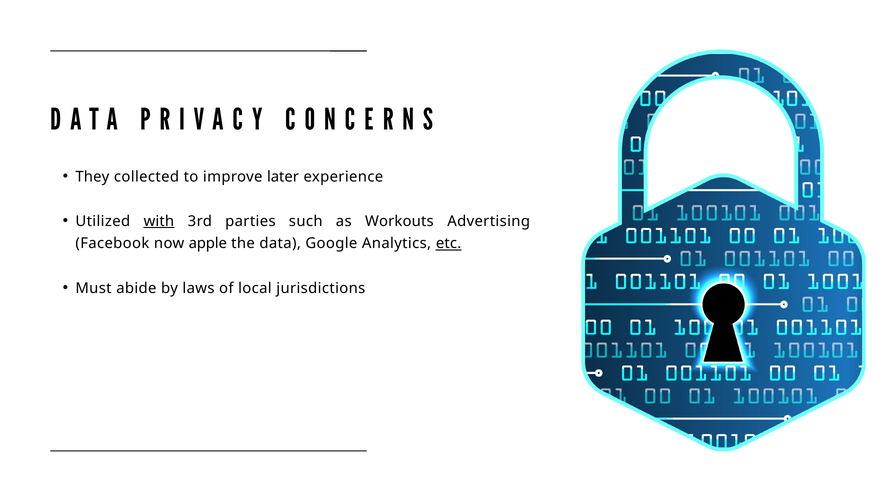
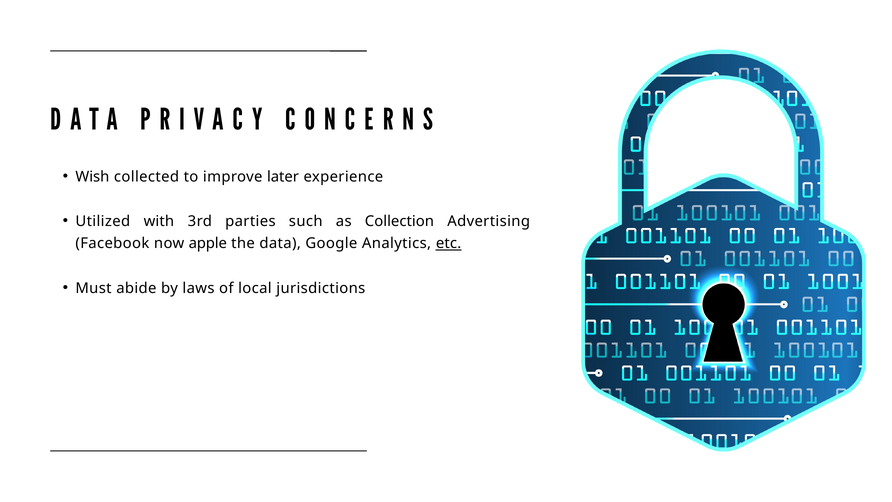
They: They -> Wish (92, 177)
with underline: present -> none (159, 221)
Workouts: Workouts -> Collection (399, 221)
